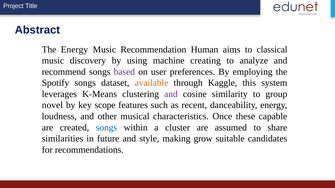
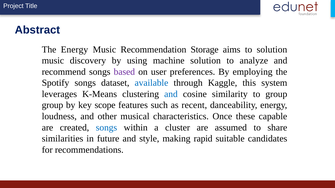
Human: Human -> Storage (205, 50)
to classical: classical -> solution (272, 50)
machine creating: creating -> solution (206, 61)
available colour: orange -> blue (151, 83)
and colour: purple -> blue (171, 94)
novel: novel -> group (52, 105)
grow: grow -> rapid (203, 139)
